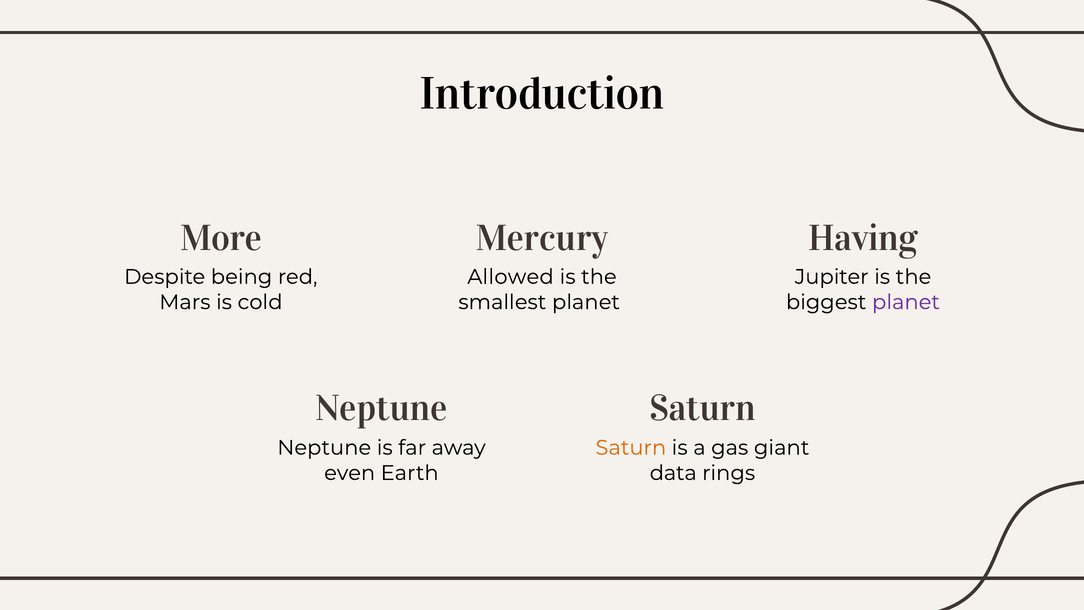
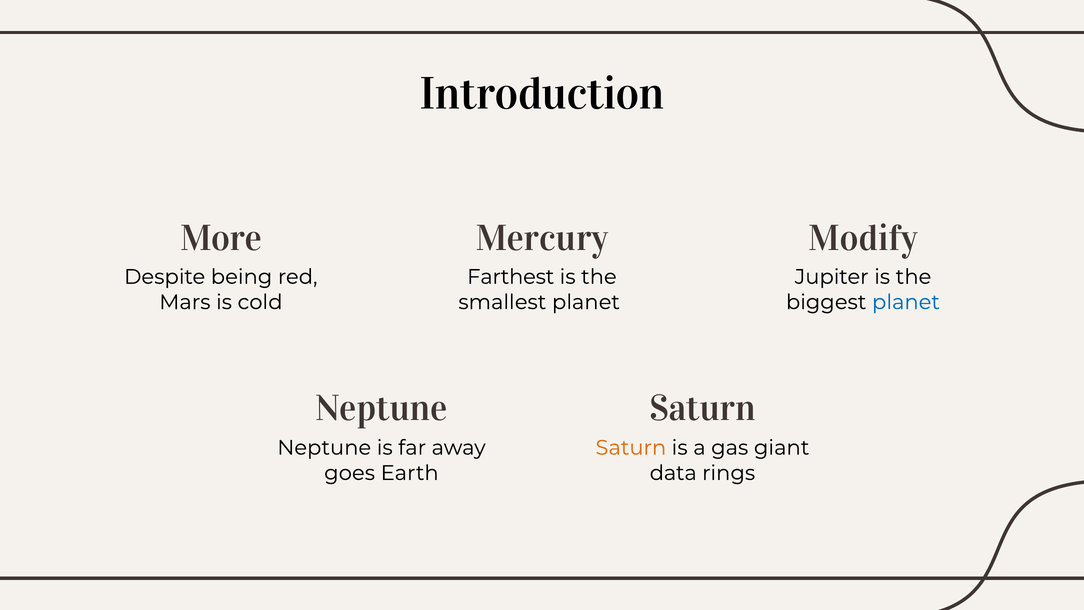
Having: Having -> Modify (863, 238)
Allowed: Allowed -> Farthest (511, 277)
planet colour: purple -> blue (906, 302)
even: even -> goes (350, 473)
